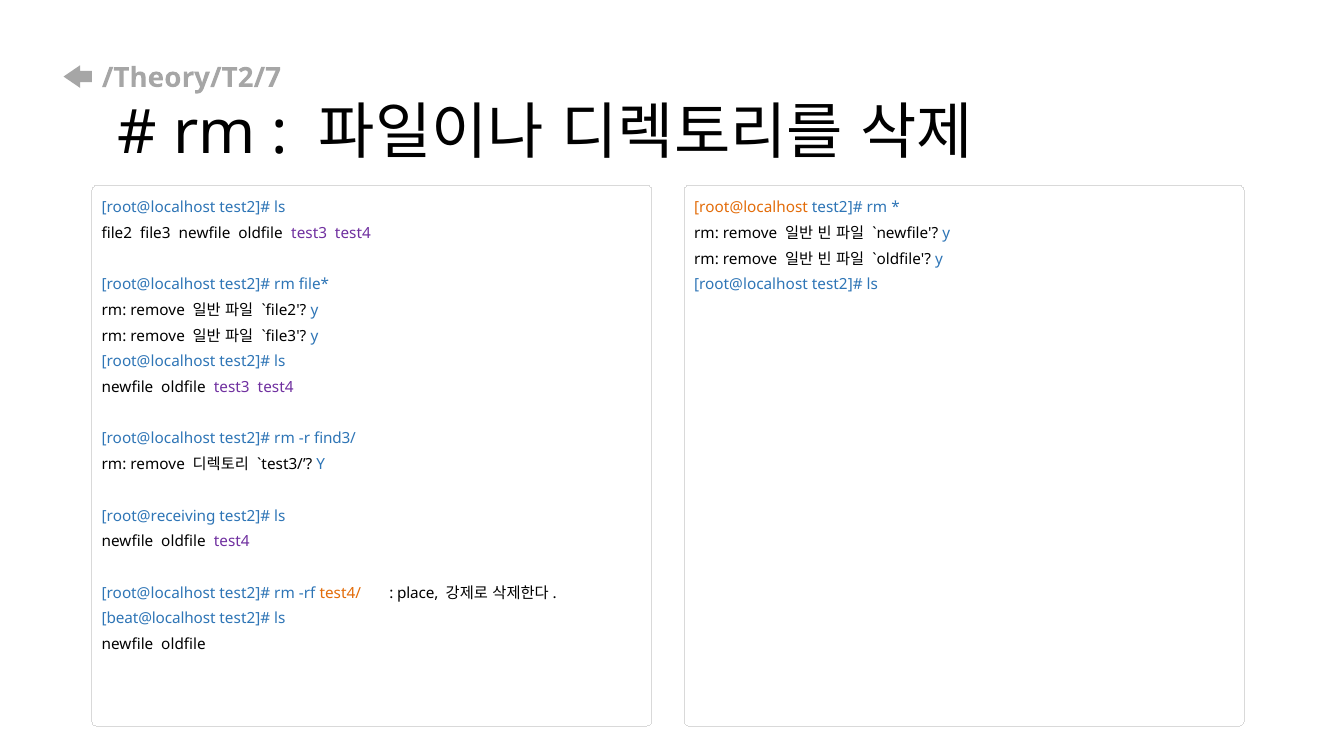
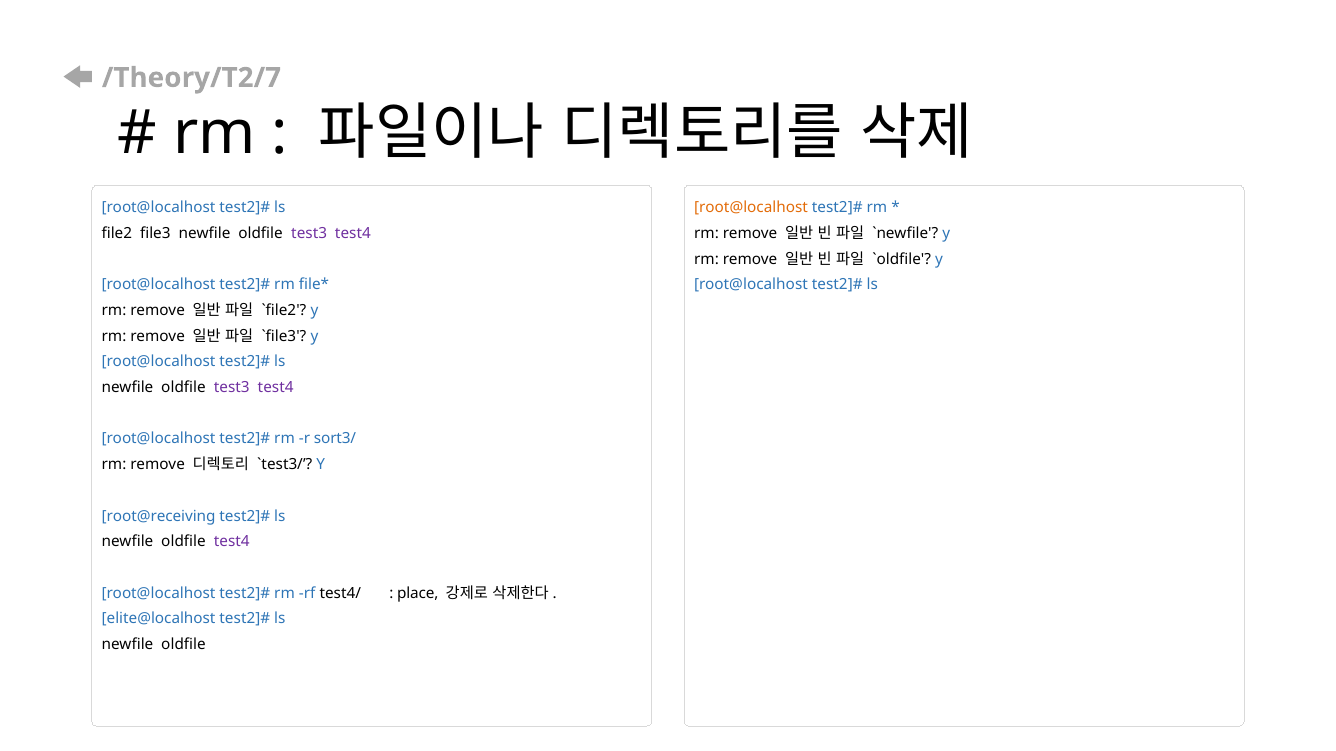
find3/: find3/ -> sort3/ (335, 439)
test4/ colour: orange -> black (340, 594)
beat@localhost: beat@localhost -> elite@localhost (159, 619)
